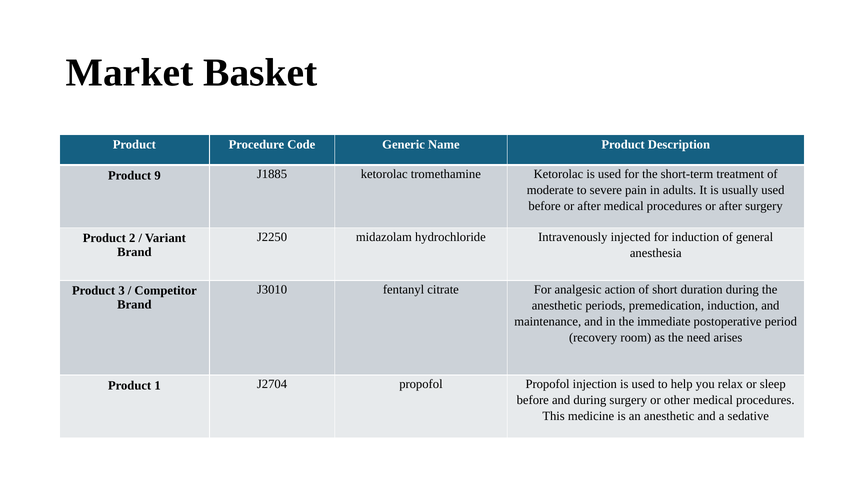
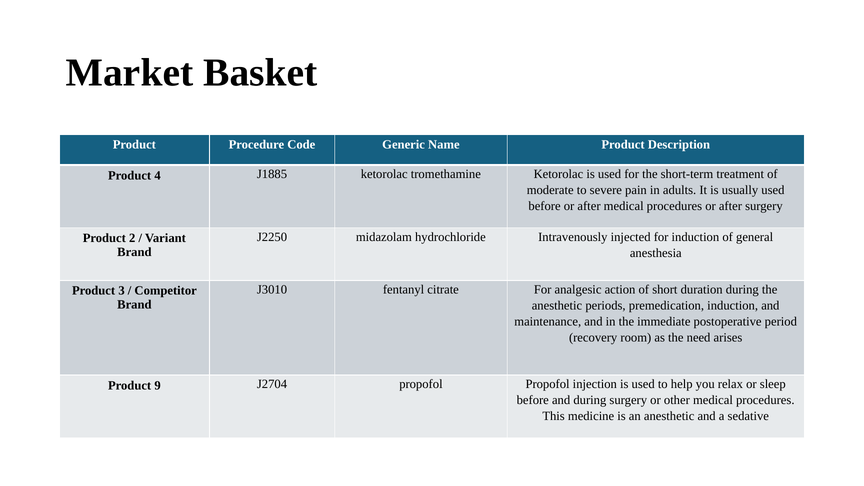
9: 9 -> 4 (158, 175)
1: 1 -> 9 (158, 385)
